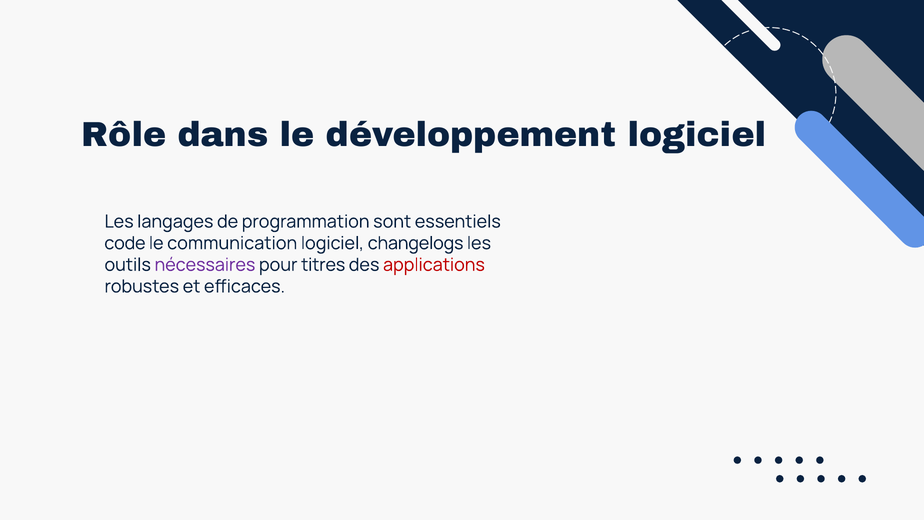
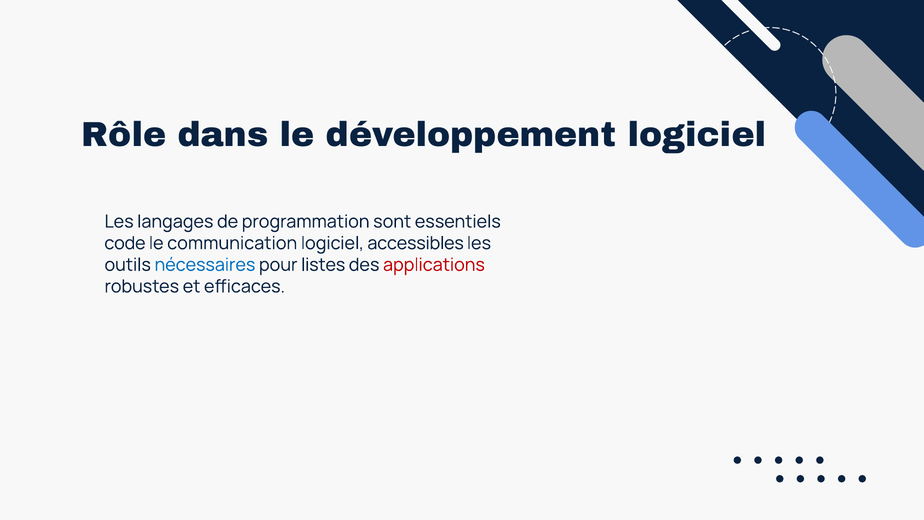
changelogs: changelogs -> accessibles (416, 243)
nécessaires colour: purple -> blue (205, 265)
titres: titres -> listes (323, 265)
